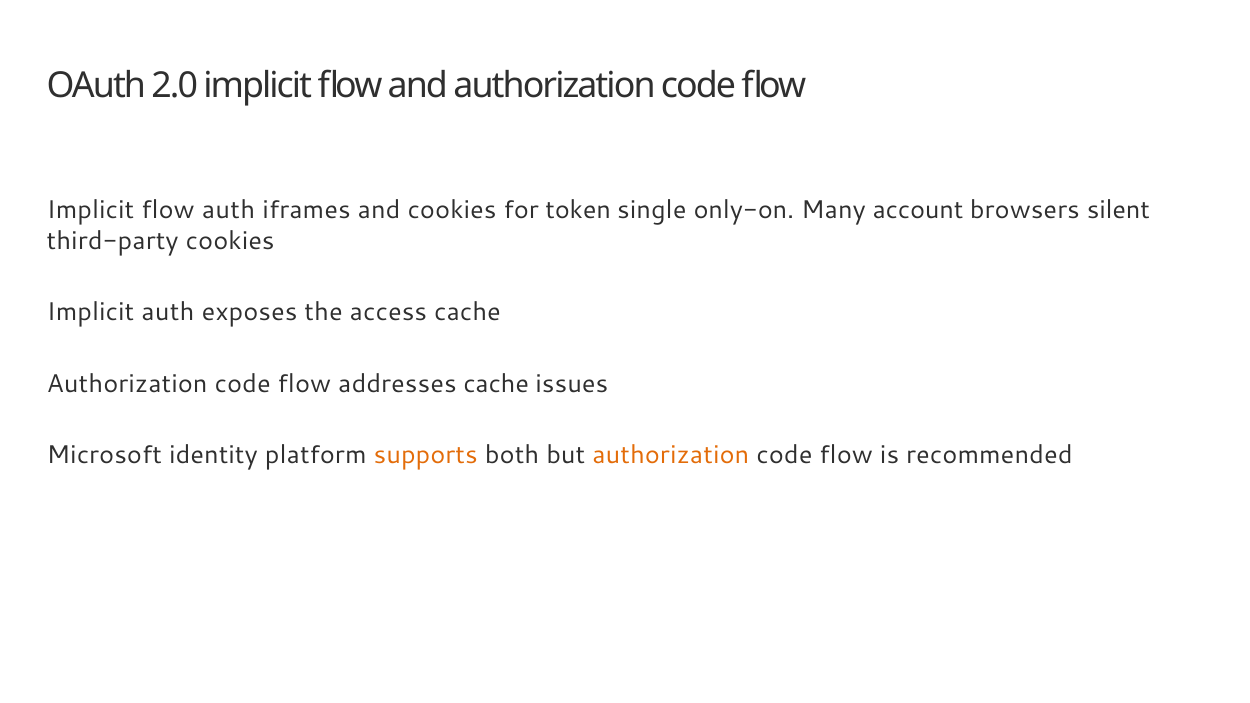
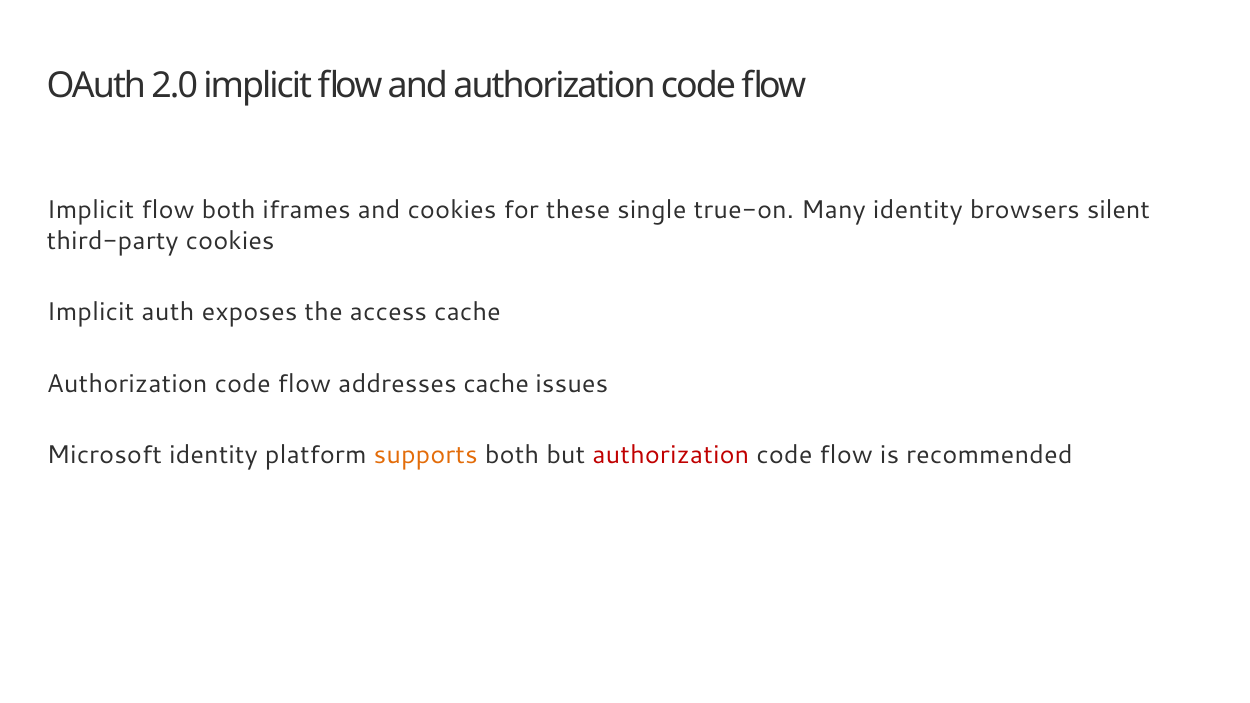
flow auth: auth -> both (229, 210)
token: token -> these (578, 210)
only-on: only-on -> true-on (744, 210)
Many account: account -> identity (918, 210)
authorization colour: orange -> red (671, 455)
